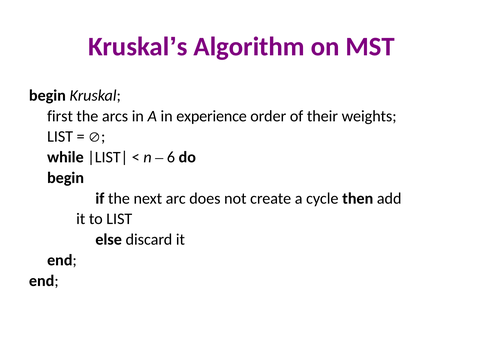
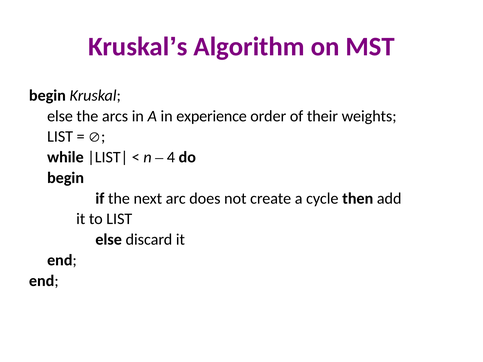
first: first -> else (60, 116)
6: 6 -> 4 (171, 157)
